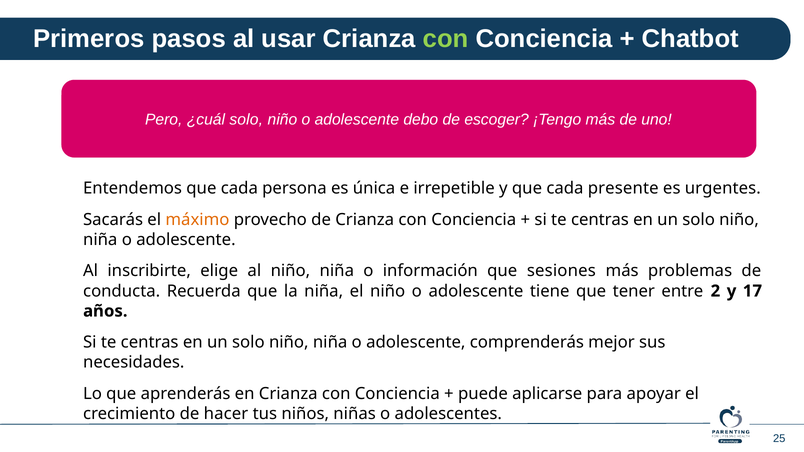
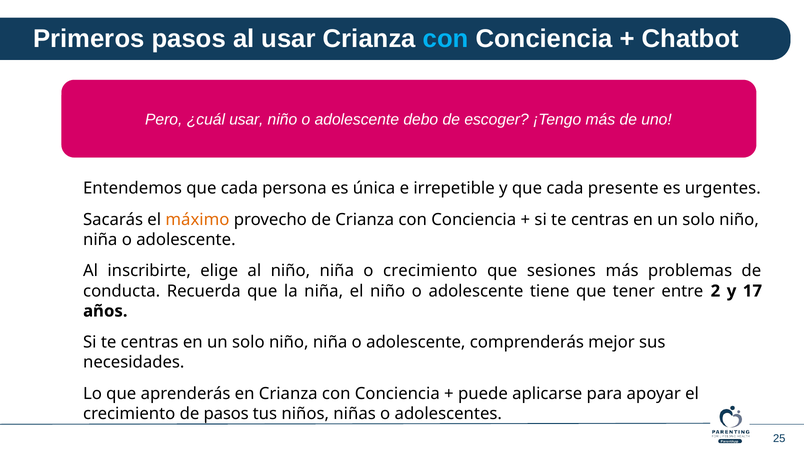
con colour: light green -> light blue (446, 39)
¿cuál solo: solo -> usar (246, 120)
o información: información -> crecimiento (430, 271)
de hacer: hacer -> pasos (226, 414)
